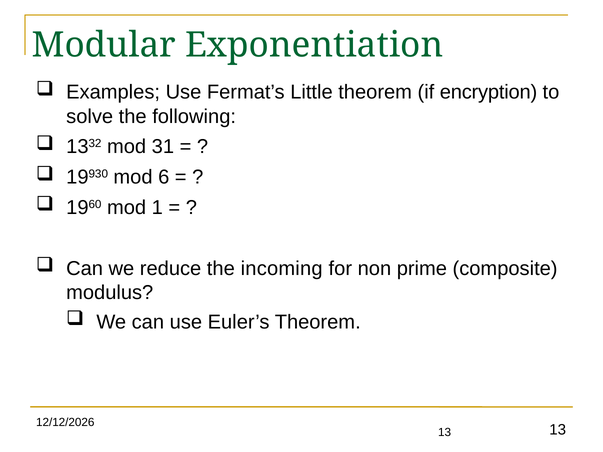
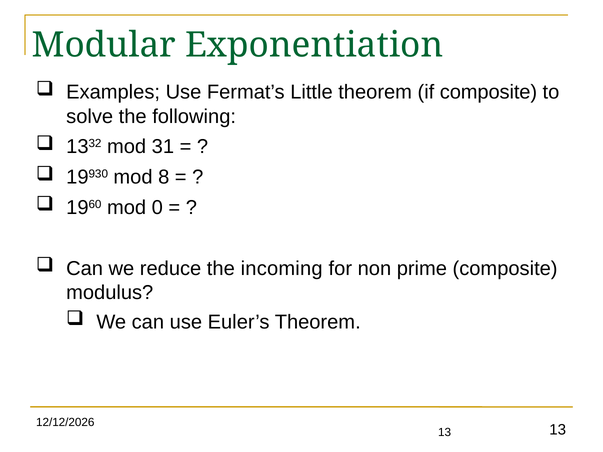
if encryption: encryption -> composite (488, 92)
6: 6 -> 8 (164, 177)
1: 1 -> 0 (157, 208)
